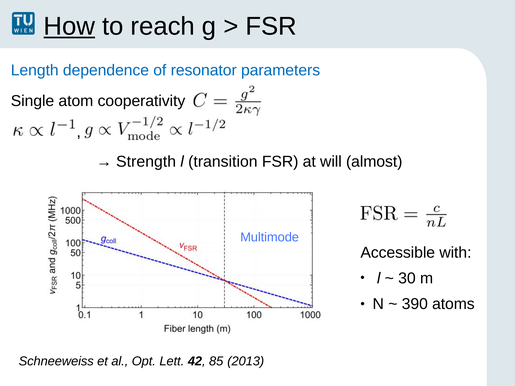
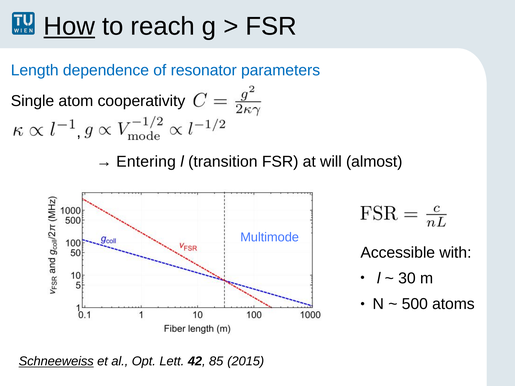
Strength: Strength -> Entering (146, 162)
390: 390 -> 500 (415, 304)
Schneeweiss underline: none -> present (56, 362)
2013: 2013 -> 2015 (246, 362)
